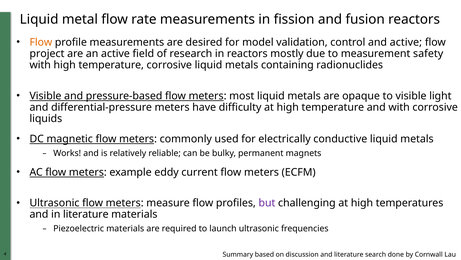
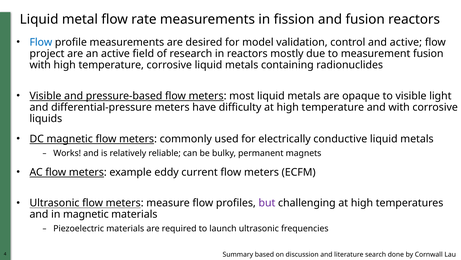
Flow colour: orange -> blue (41, 42)
measurement safety: safety -> fusion (428, 53)
in literature: literature -> magnetic (86, 214)
